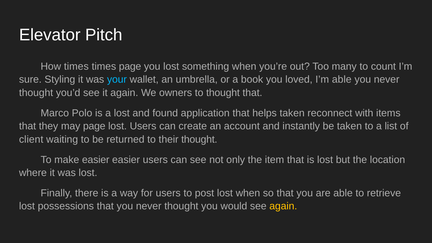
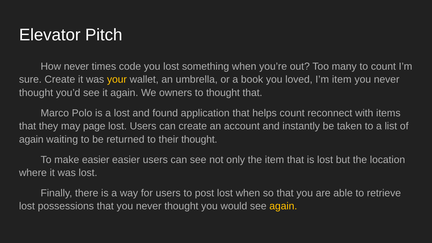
How times: times -> never (76, 66)
times page: page -> code (130, 66)
sure Styling: Styling -> Create (60, 80)
your colour: light blue -> yellow (117, 80)
I’m able: able -> item (342, 80)
helps taken: taken -> count (292, 113)
client: client -> again (31, 139)
